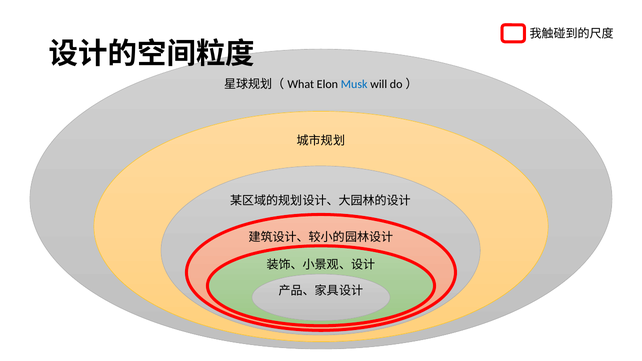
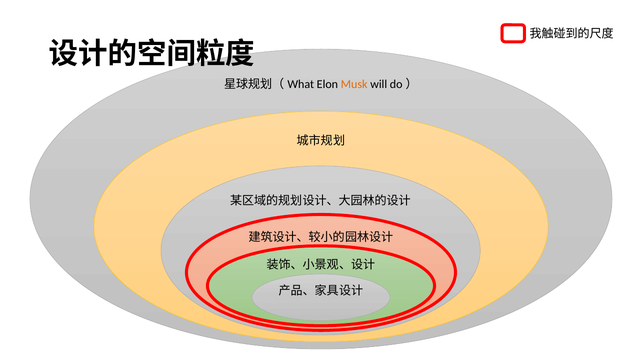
Musk colour: blue -> orange (354, 84)
